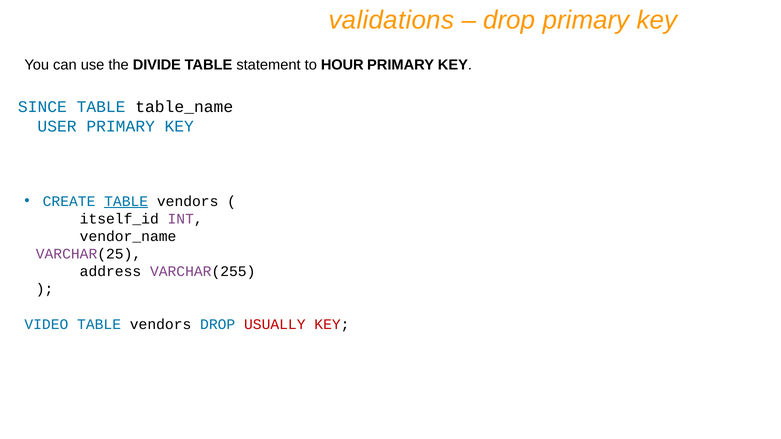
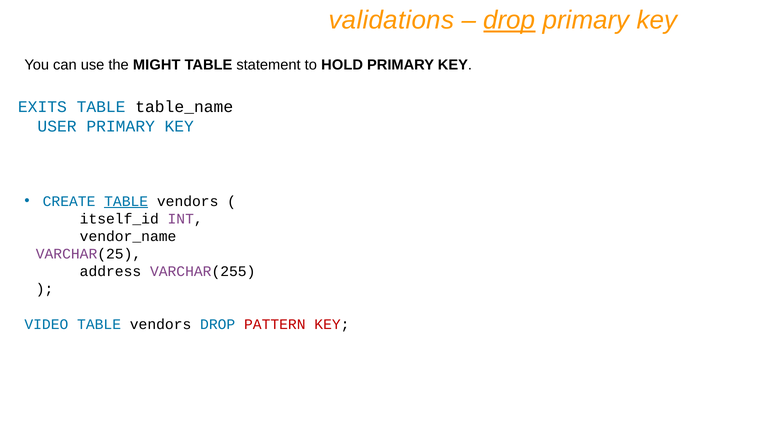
drop underline: none -> present (509, 20)
DIVIDE: DIVIDE -> MIGHT (157, 65)
HOUR: HOUR -> HOLD (342, 65)
SINCE: SINCE -> EXITS (42, 107)
USUALLY: USUALLY -> PATTERN (275, 325)
